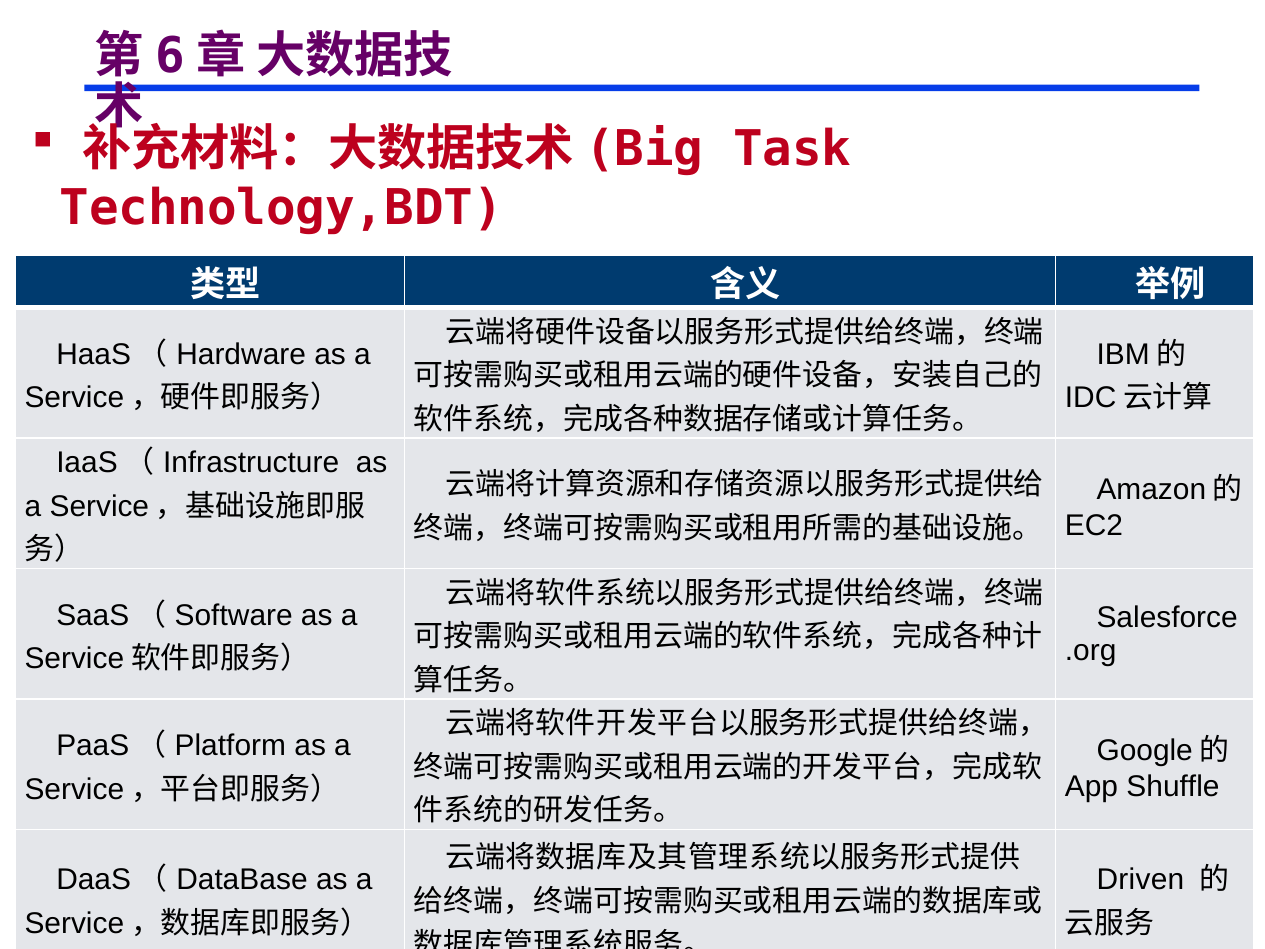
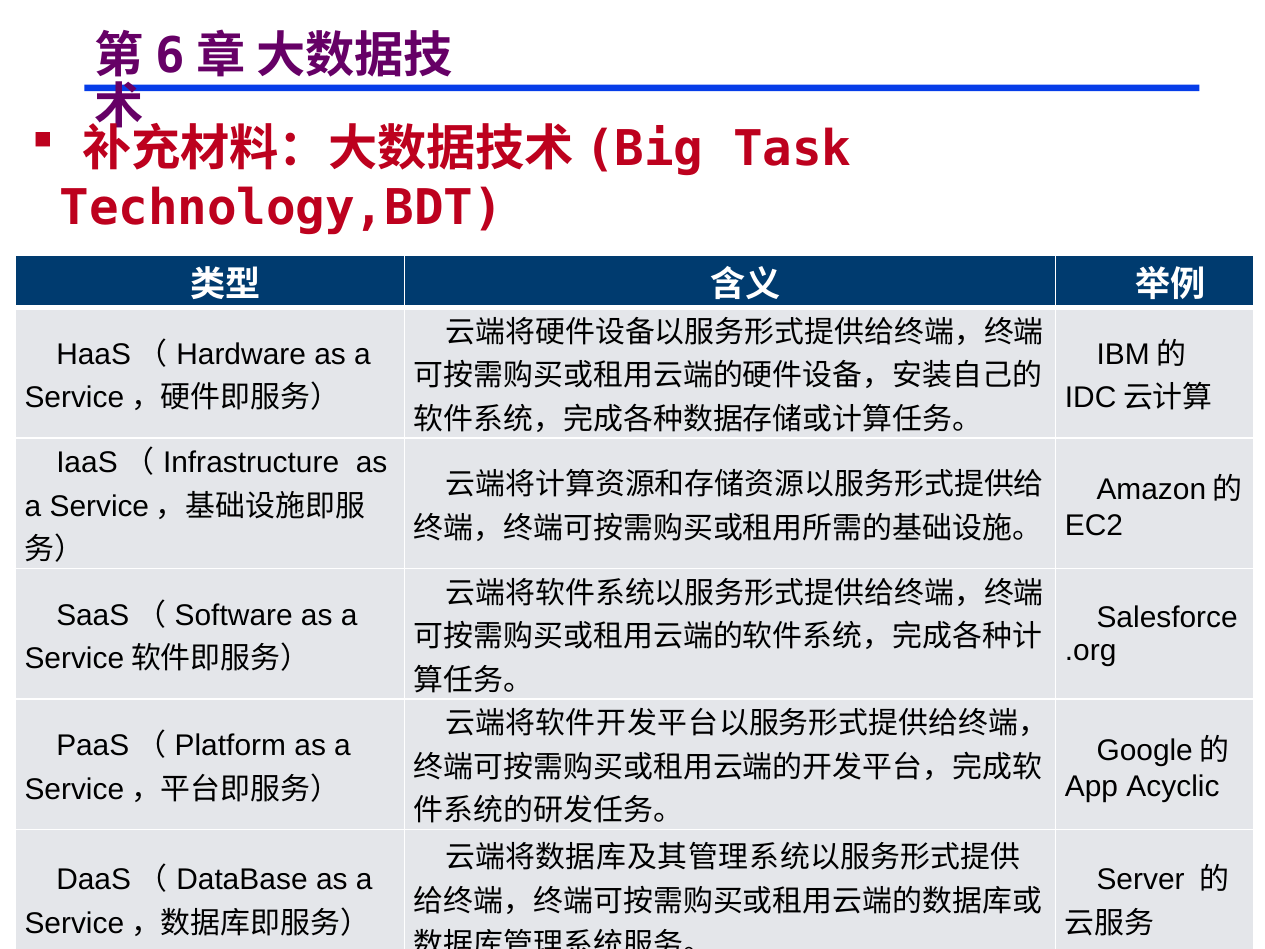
Shuffle: Shuffle -> Acyclic (1173, 786)
Driven: Driven -> Server (1141, 879)
